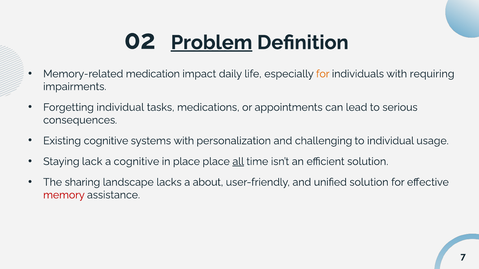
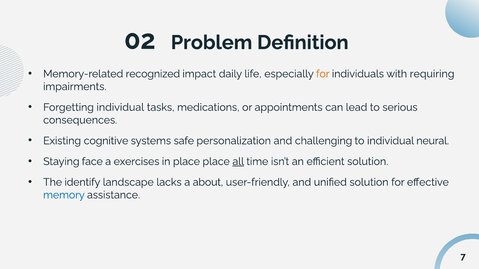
Problem underline: present -> none (212, 43)
medication: medication -> recognized (153, 74)
systems with: with -> safe (184, 141)
usage: usage -> neural (433, 141)
lack: lack -> face (92, 162)
a cognitive: cognitive -> exercises (137, 162)
sharing: sharing -> identify (82, 182)
memory colour: red -> blue (64, 195)
